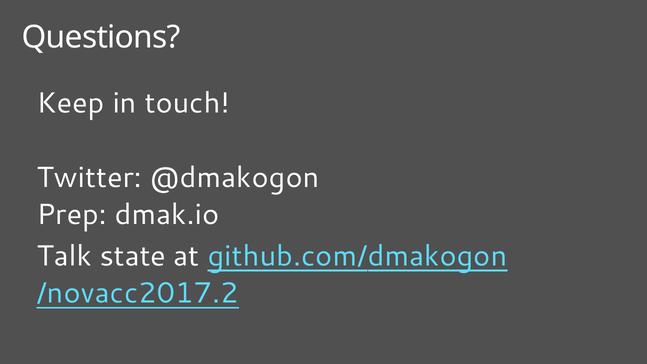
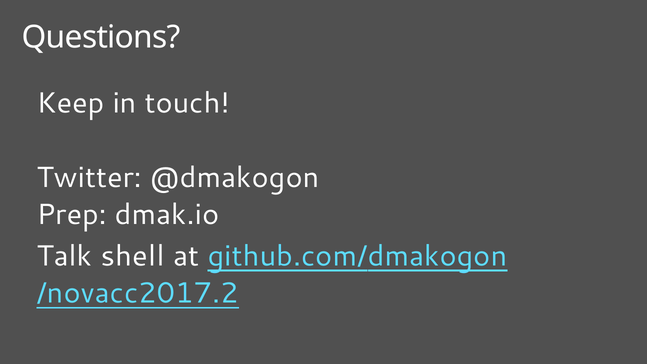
state: state -> shell (133, 256)
